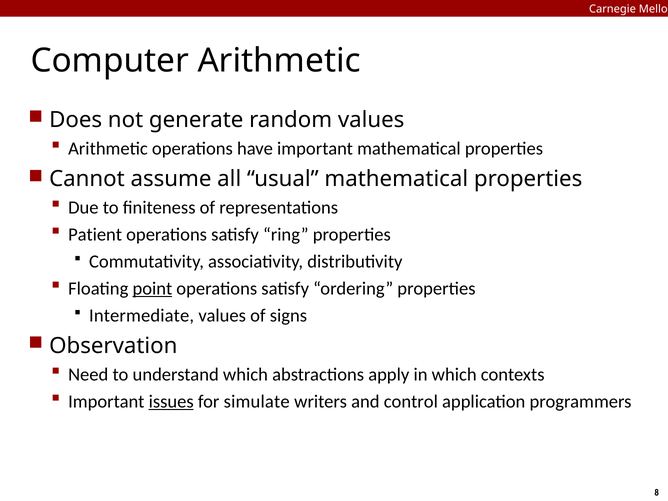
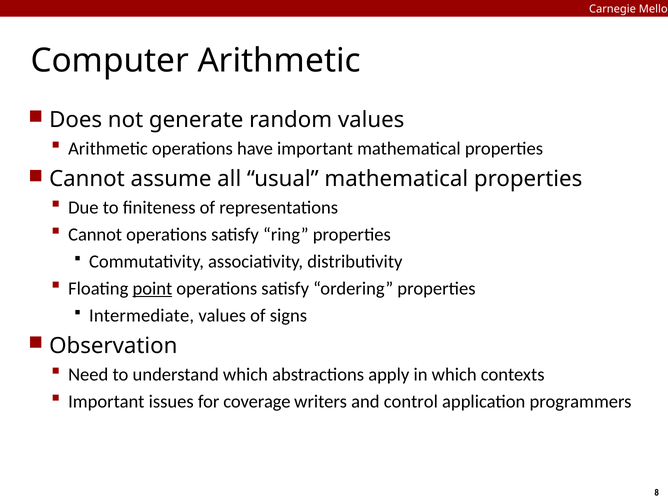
Patient: Patient -> Cannot (95, 235)
issues underline: present -> none (171, 402)
simulate: simulate -> coverage (257, 402)
